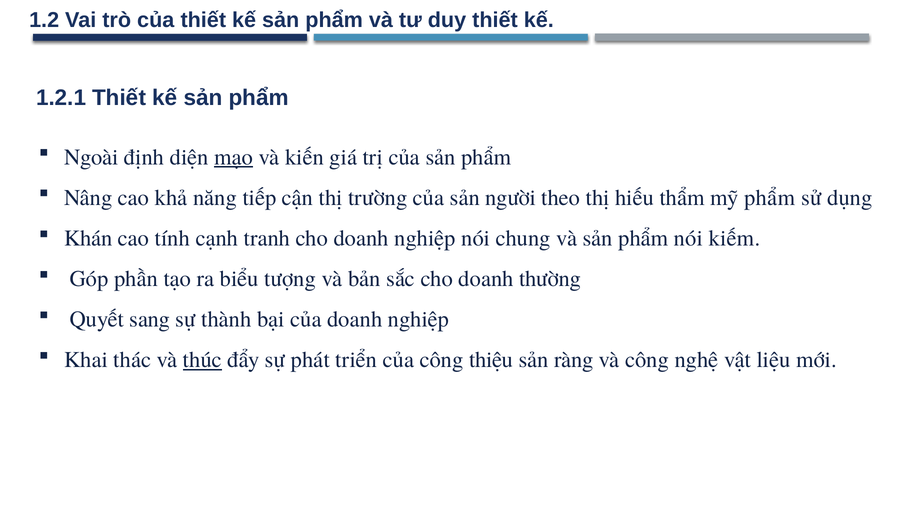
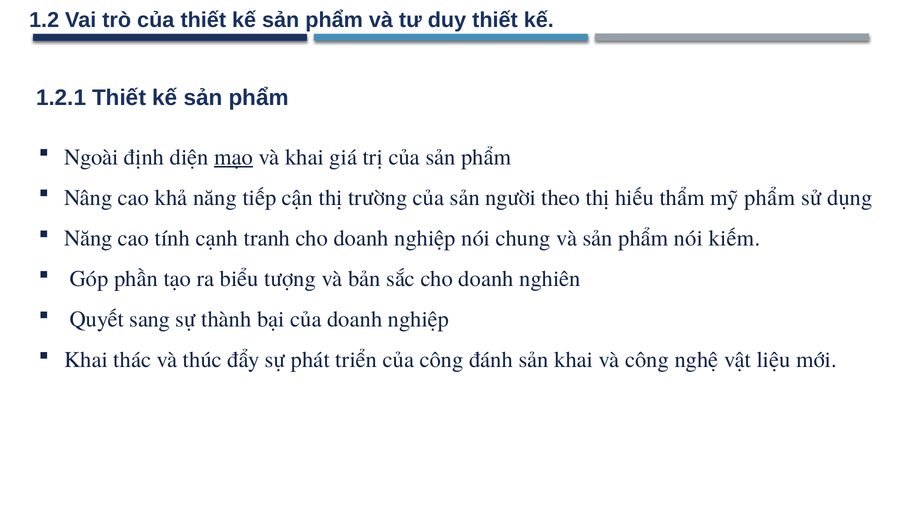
và kiến: kiến -> khai (304, 157)
Khán: Khán -> Năng (88, 238)
thường: thường -> nghiên (550, 279)
thúc underline: present -> none (202, 360)
thiệu: thiệu -> đánh (491, 360)
sản ràng: ràng -> khai (574, 360)
